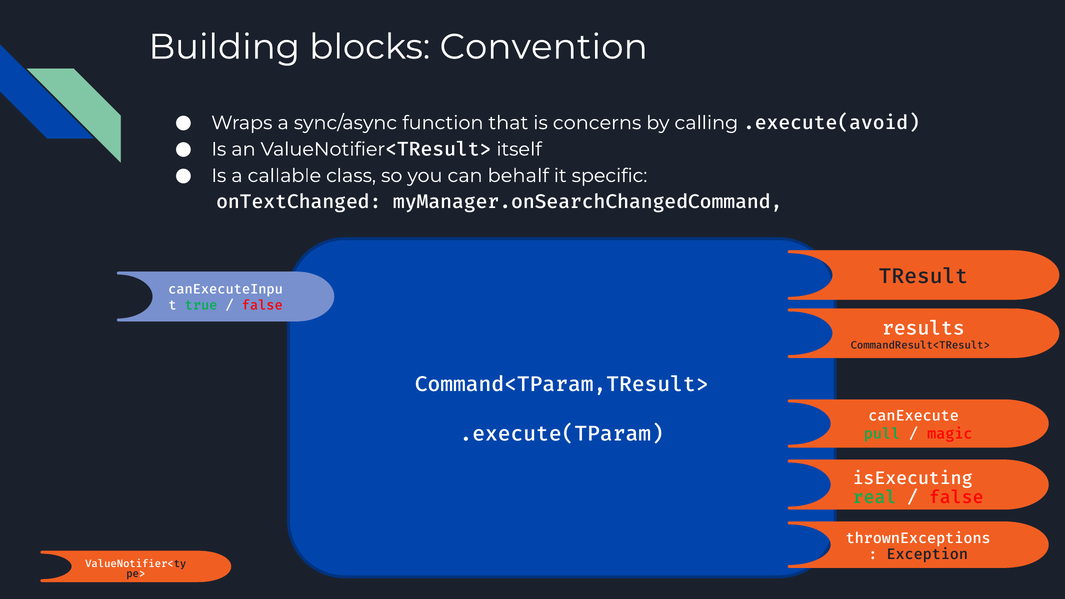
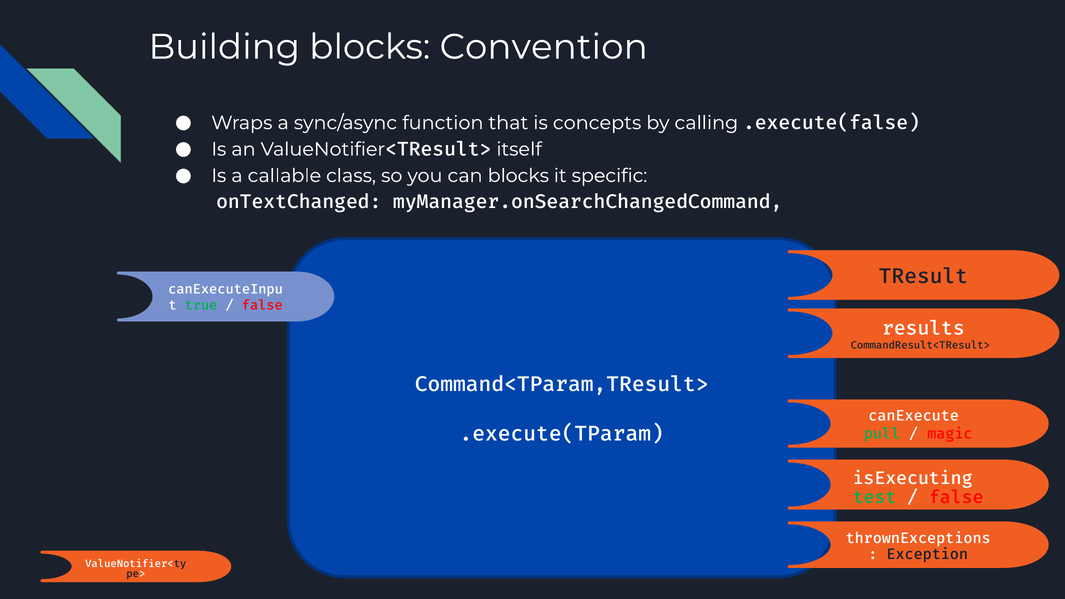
concerns: concerns -> concepts (597, 123)
.execute(avoid: .execute(avoid -> .execute(false (832, 123)
can behalf: behalf -> blocks (518, 176)
real: real -> test (875, 497)
